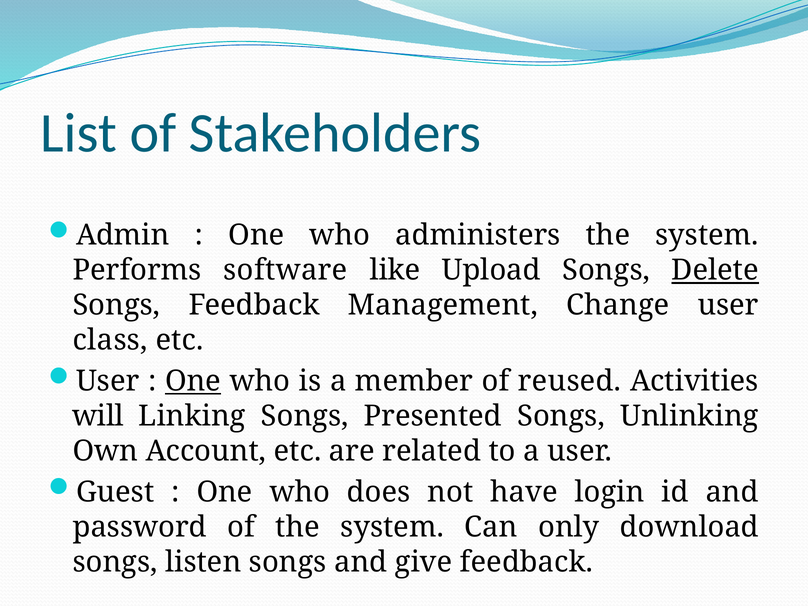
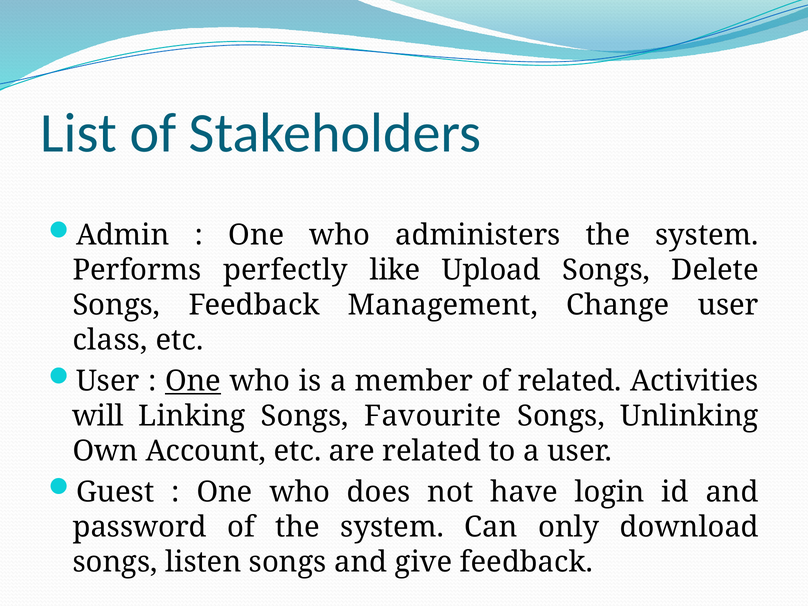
software: software -> perfectly (286, 270)
Delete underline: present -> none (715, 270)
of reused: reused -> related (570, 381)
Presented: Presented -> Favourite (433, 416)
